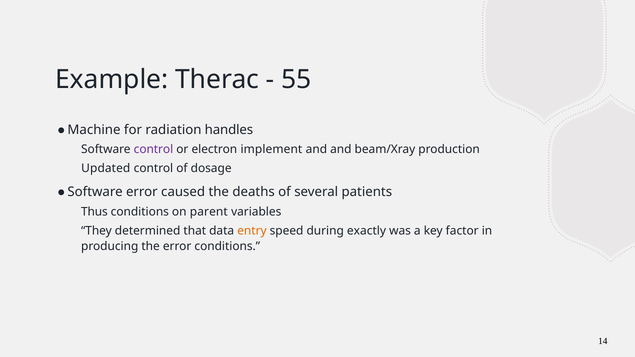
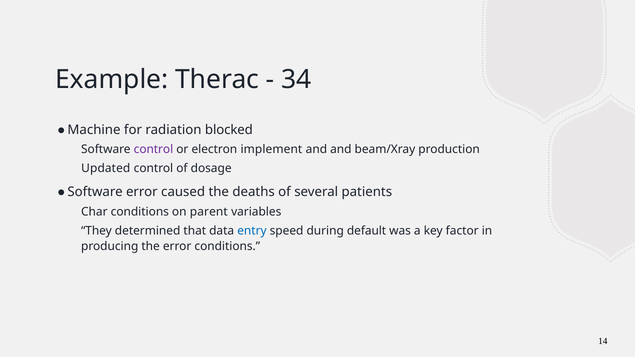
55: 55 -> 34 (296, 80)
handles: handles -> blocked (229, 130)
Thus: Thus -> Char (94, 212)
entry colour: orange -> blue (252, 231)
exactly: exactly -> default (367, 231)
